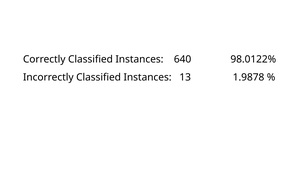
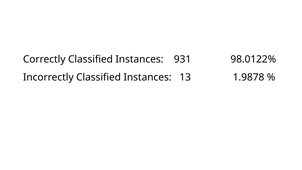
640: 640 -> 931 (183, 59)
